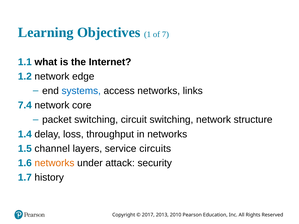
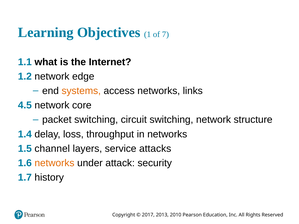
systems colour: blue -> orange (81, 91)
7.4: 7.4 -> 4.5 (25, 105)
circuits: circuits -> attacks (155, 149)
